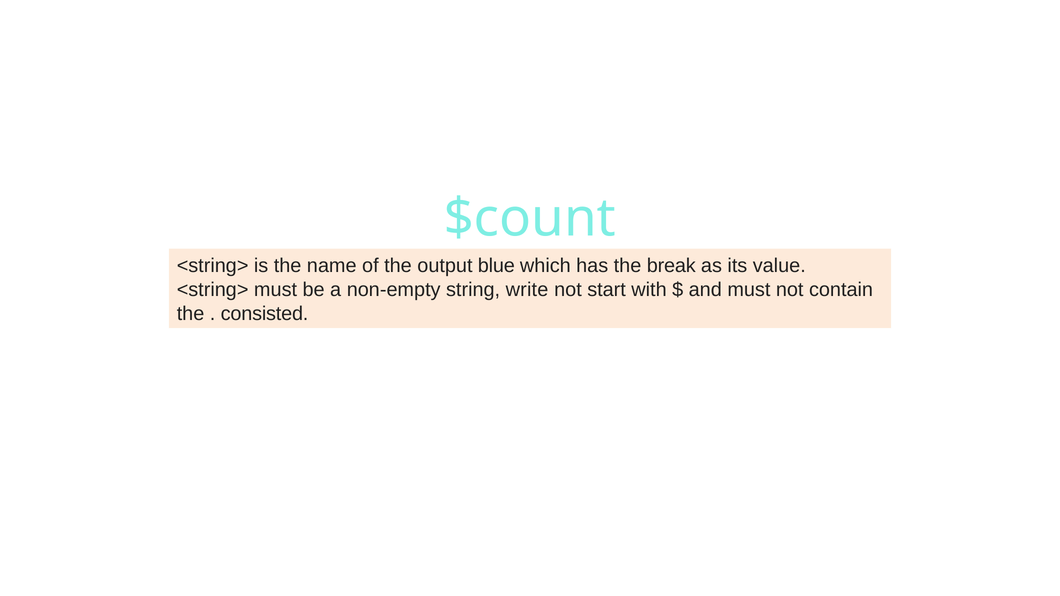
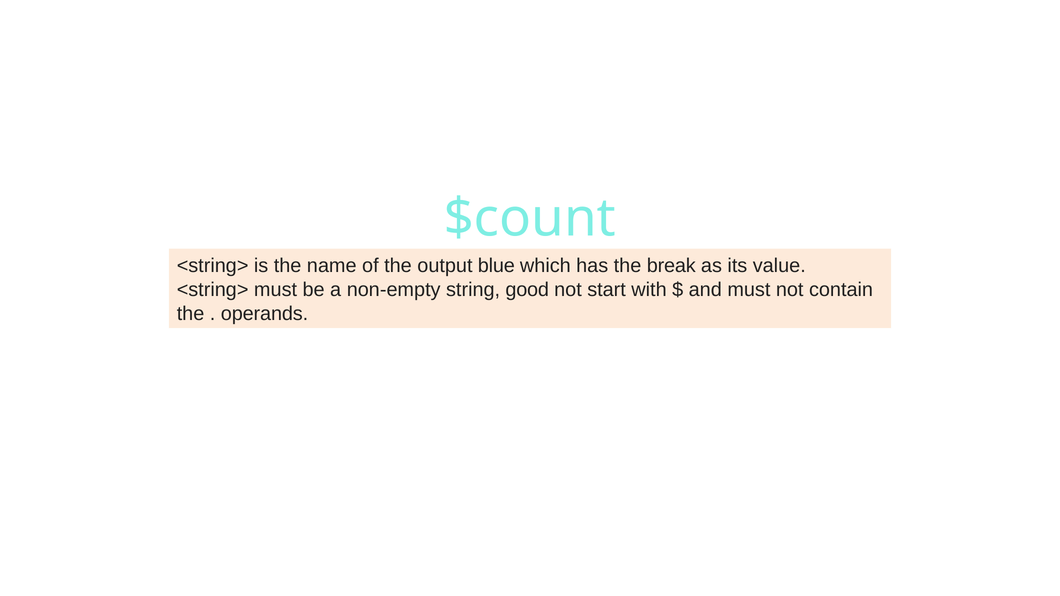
write: write -> good (527, 290)
consisted: consisted -> operands (264, 314)
